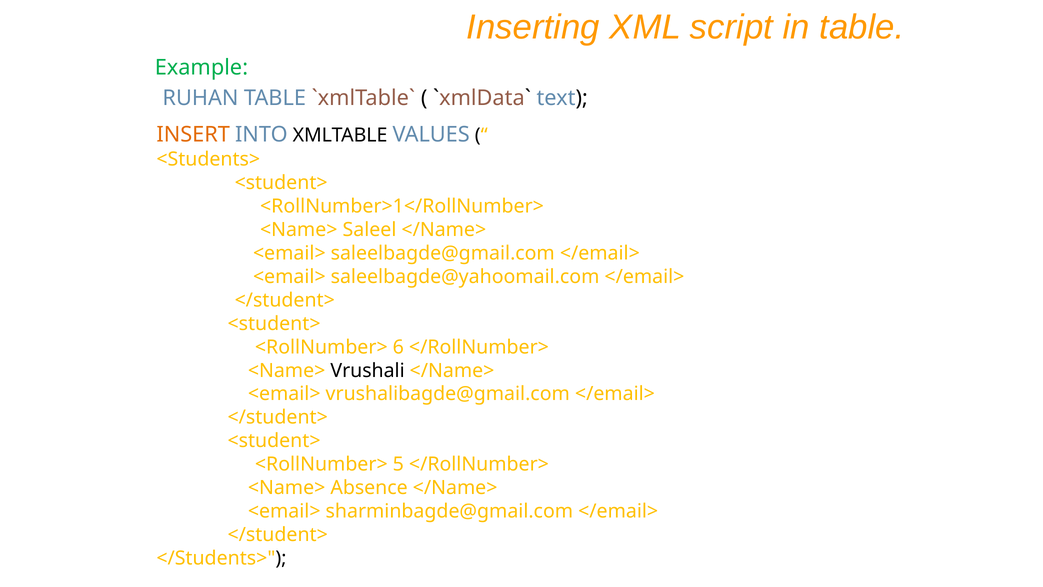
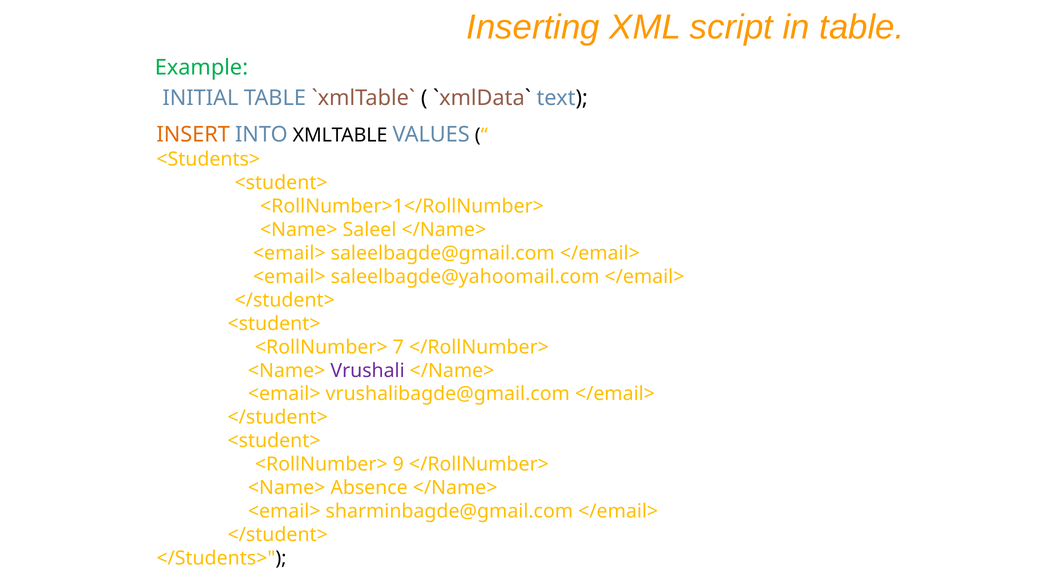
RUHAN: RUHAN -> INITIAL (200, 98)
6: 6 -> 7 (398, 347)
Vrushali colour: black -> purple (368, 370)
5: 5 -> 9 (398, 464)
